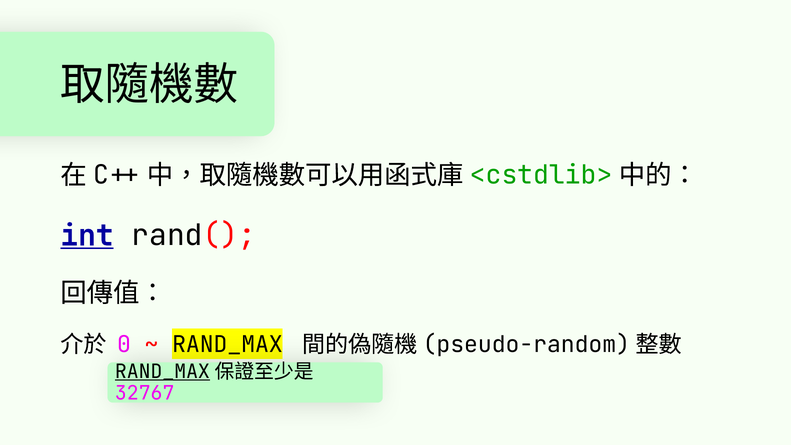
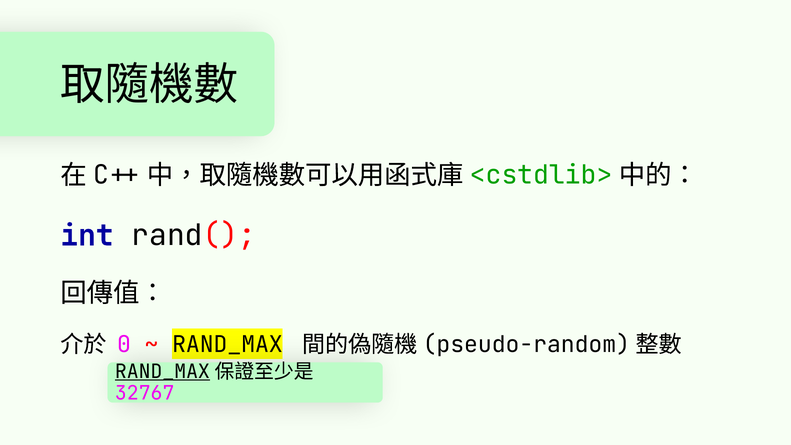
int underline: present -> none (87, 236)
